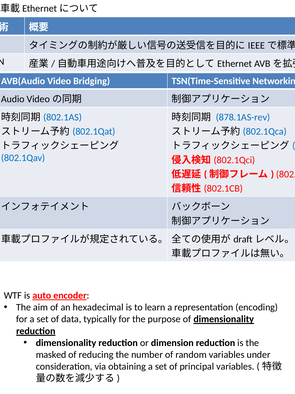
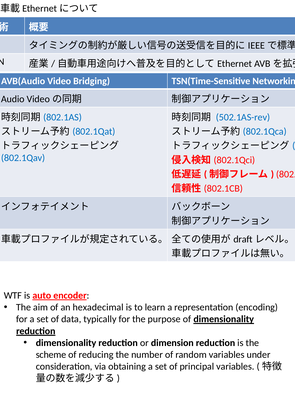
878.1AS-rev: 878.1AS-rev -> 502.1AS-rev (243, 117)
masked: masked -> scheme (51, 354)
